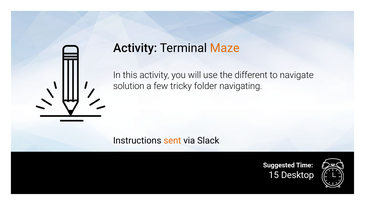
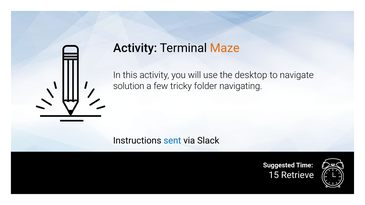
different: different -> desktop (251, 75)
sent colour: orange -> blue (172, 141)
Desktop: Desktop -> Retrieve (297, 176)
